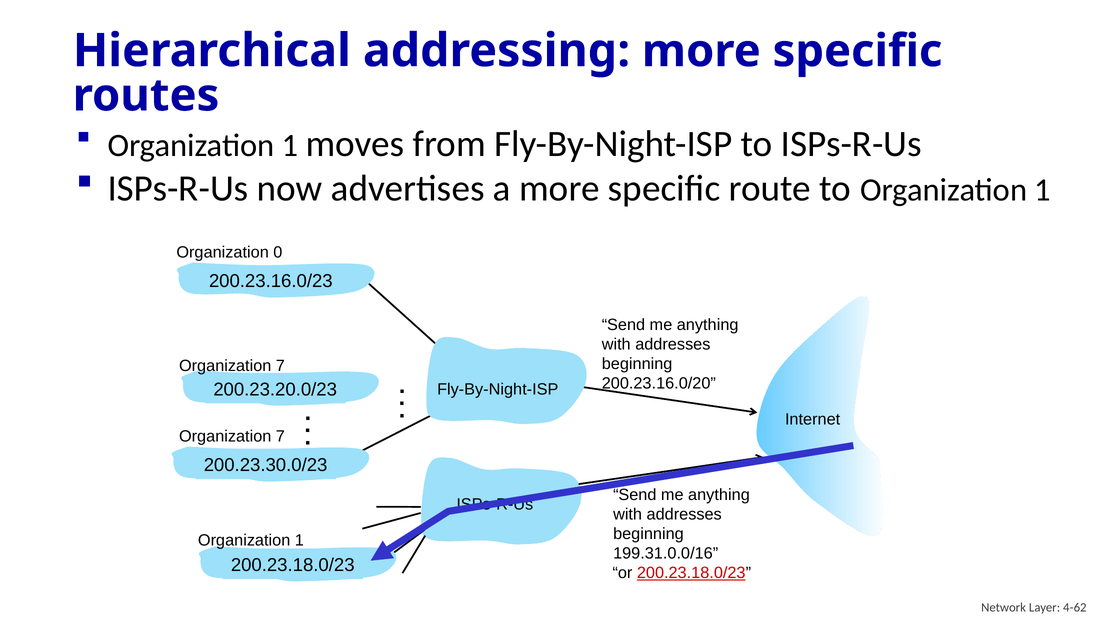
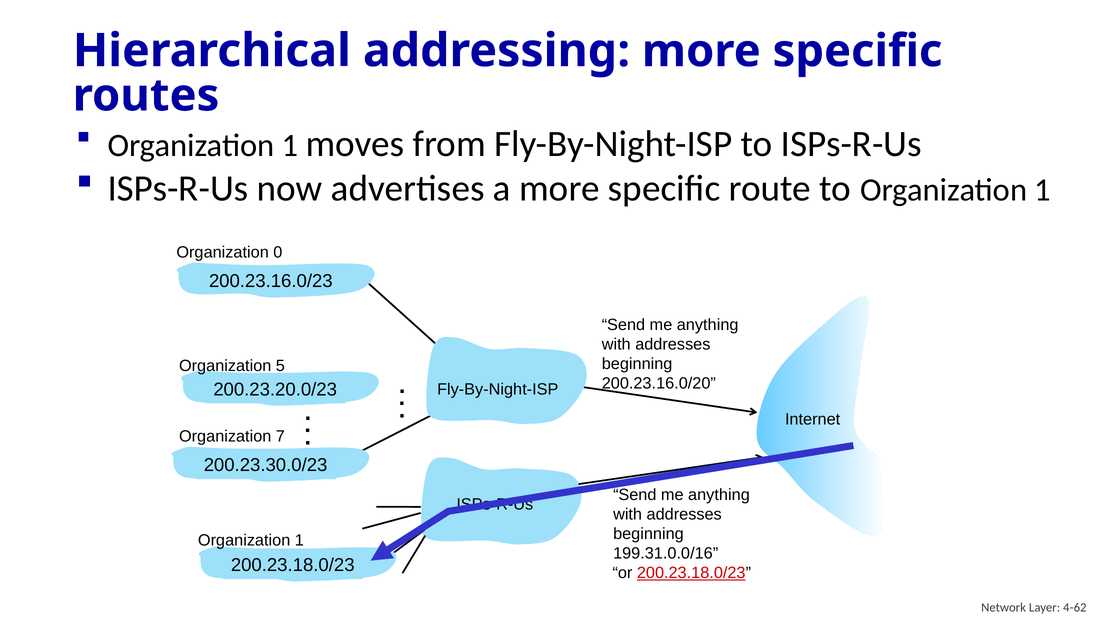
7: 7 -> 5 (280, 366)
